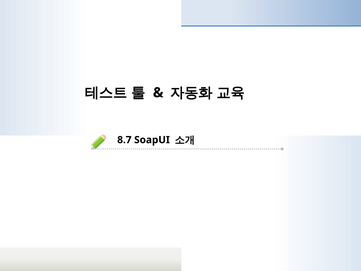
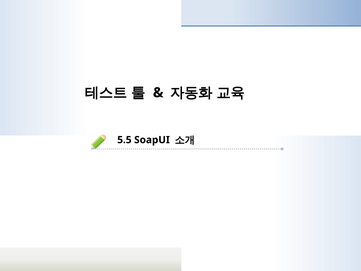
8.7: 8.7 -> 5.5 (124, 140)
